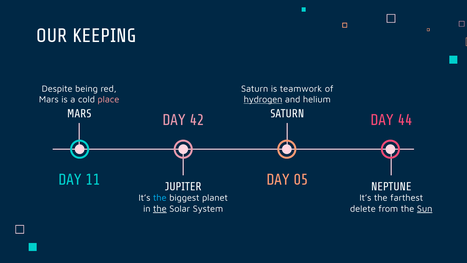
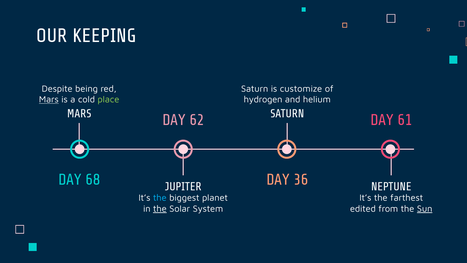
teamwork: teamwork -> customize (301, 89)
Mars underline: none -> present (49, 100)
place colour: pink -> light green (108, 100)
hydrogen underline: present -> none (263, 100)
42: 42 -> 62 (197, 120)
44: 44 -> 61 (405, 120)
11: 11 -> 68 (93, 180)
05: 05 -> 36 (301, 180)
delete: delete -> edited (363, 209)
